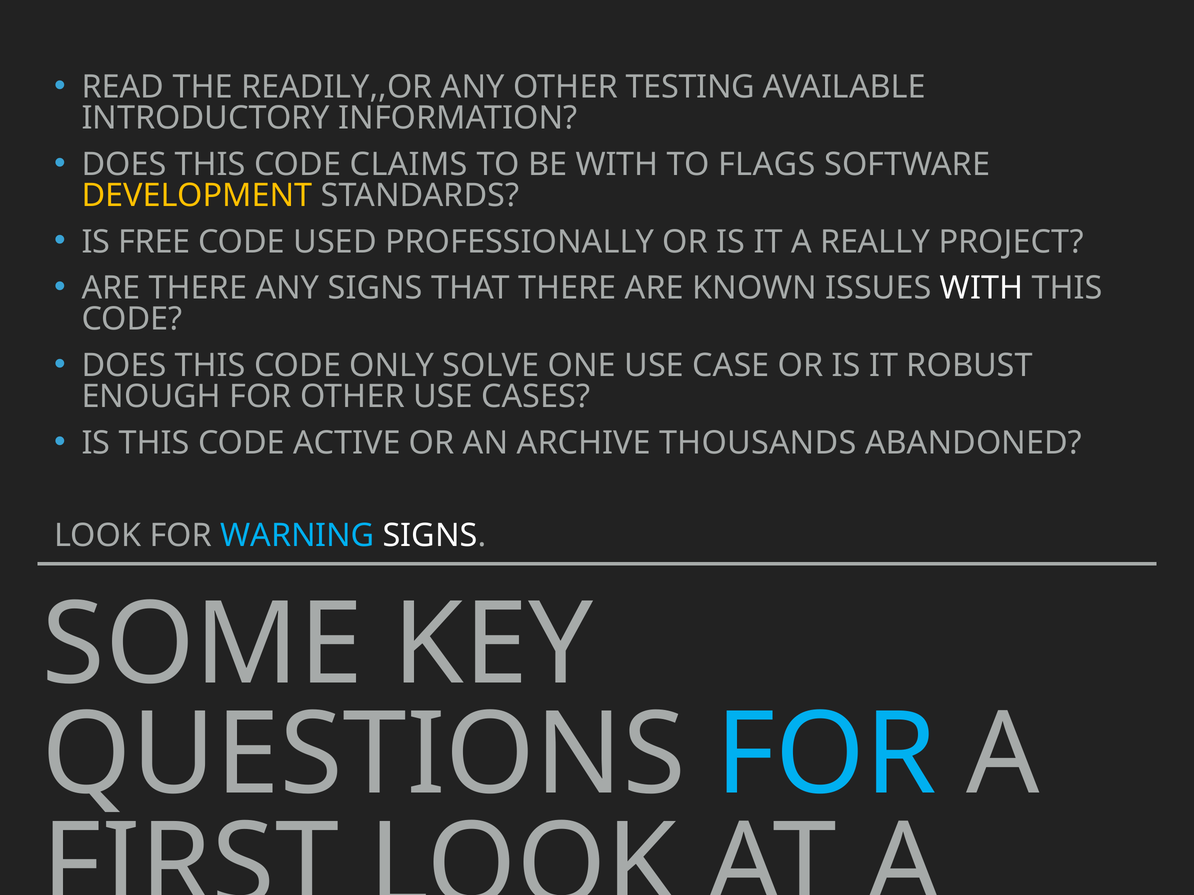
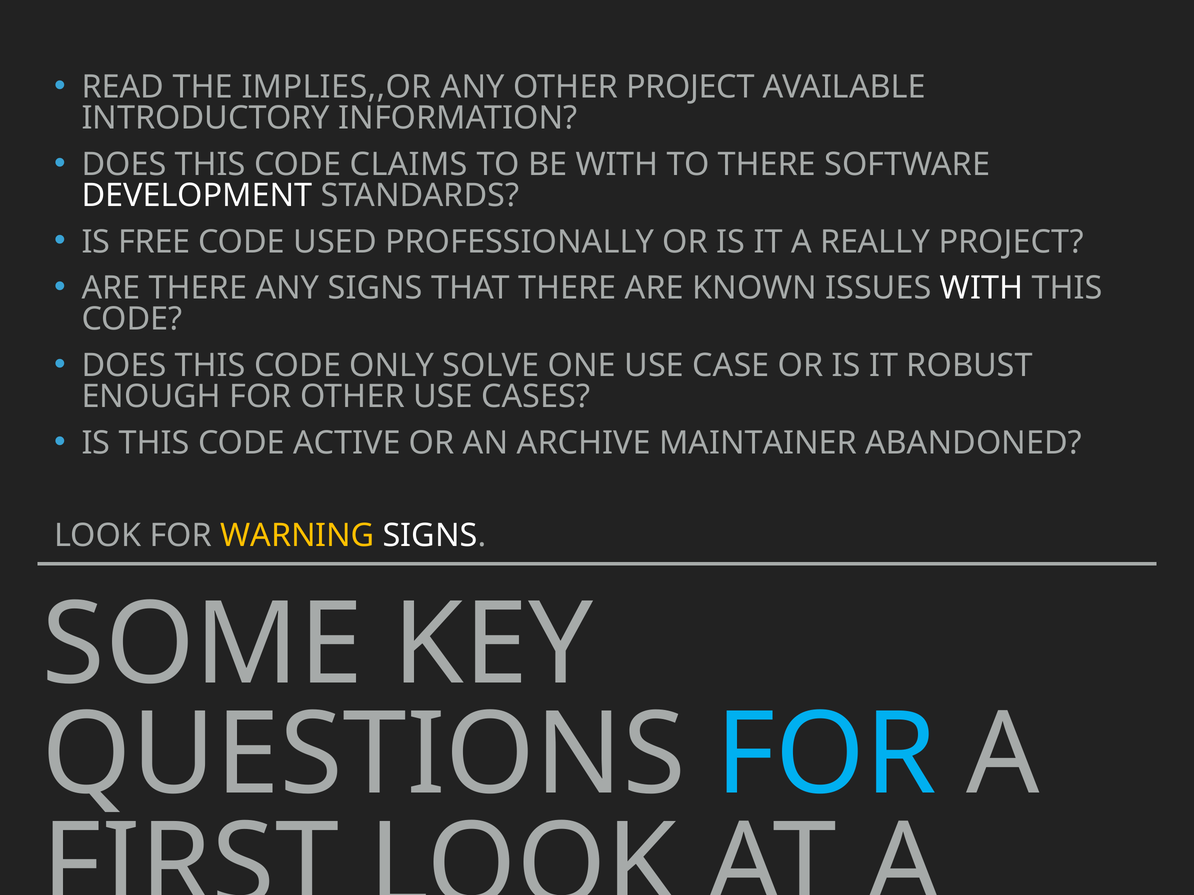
READILY,,OR: READILY,,OR -> IMPLIES,,OR (337, 87)
OTHER TESTING: TESTING -> PROJECT (690, 87)
TO FLAGS: FLAGS -> THERE (767, 165)
DEVELOPMENT colour: yellow -> white (197, 196)
THOUSANDS: THOUSANDS -> MAINTAINER (758, 443)
WARNING colour: light blue -> yellow (297, 536)
